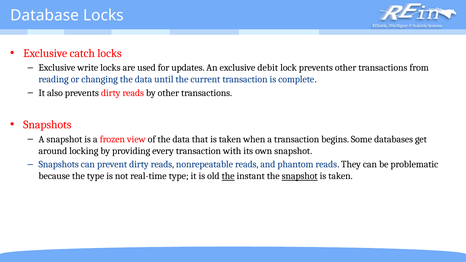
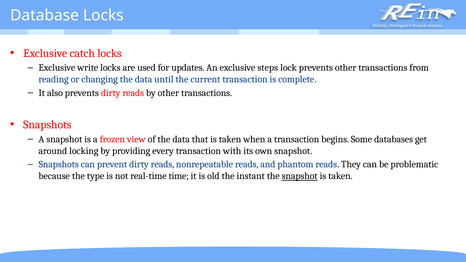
debit: debit -> steps (268, 68)
real-time type: type -> time (179, 176)
the underline: present -> none (228, 176)
